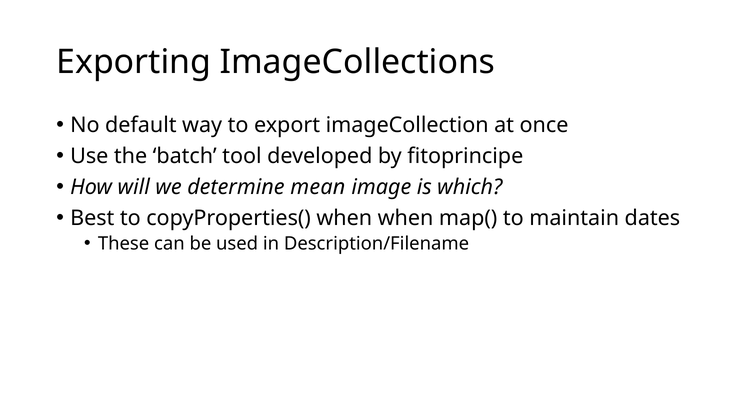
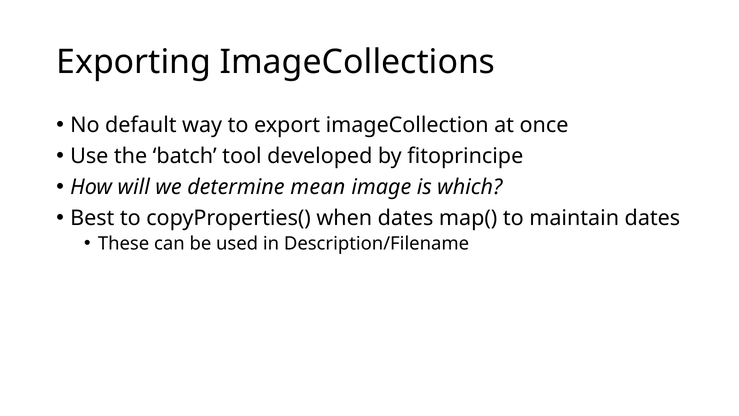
when when: when -> dates (406, 218)
